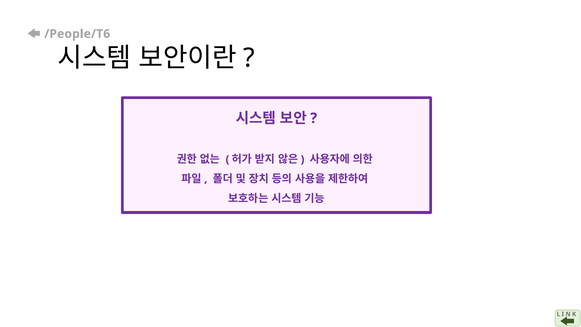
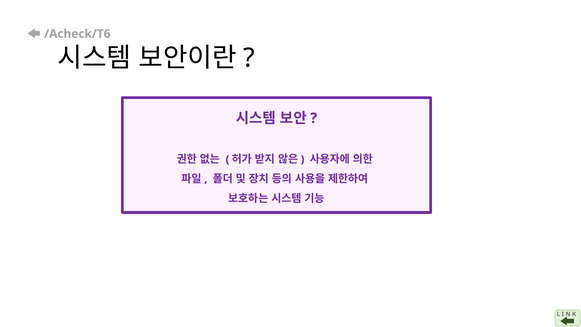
/People/T6: /People/T6 -> /Acheck/T6 (77, 34)
